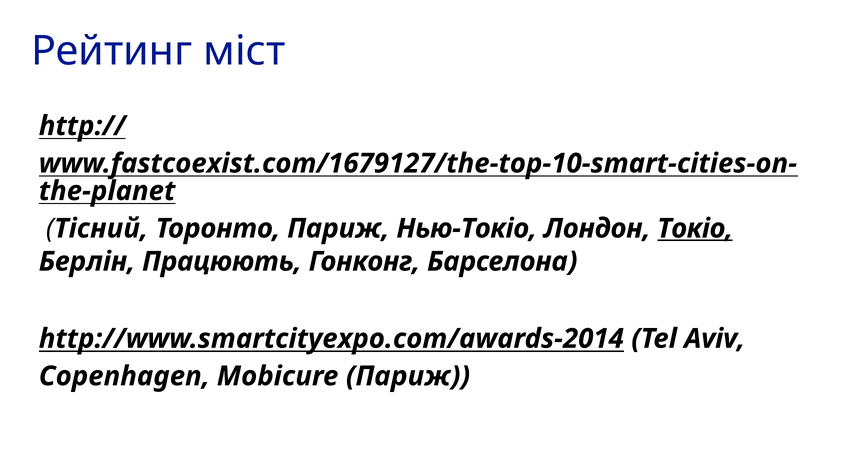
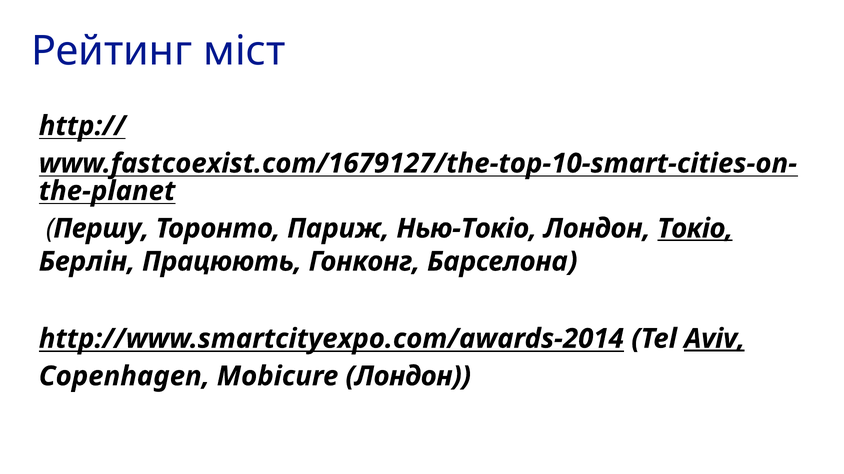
Тісний: Тісний -> Першу (101, 229)
Aviv underline: none -> present (715, 339)
Mobicure Париж: Париж -> Лондон (408, 377)
